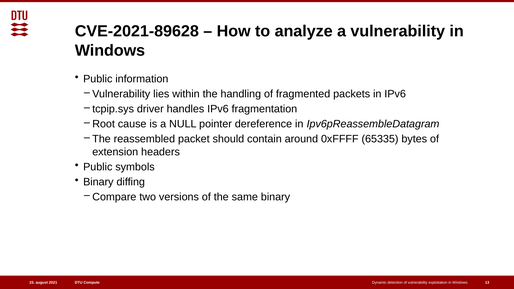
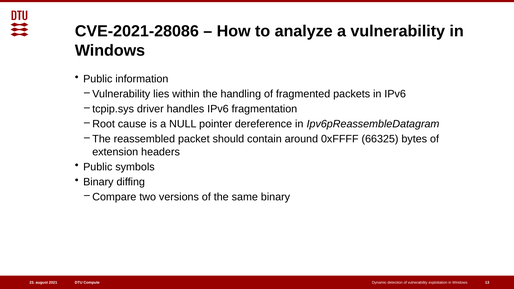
CVE-2021-89628: CVE-2021-89628 -> CVE-2021-28086 (137, 31)
65335: 65335 -> 66325 (380, 139)
